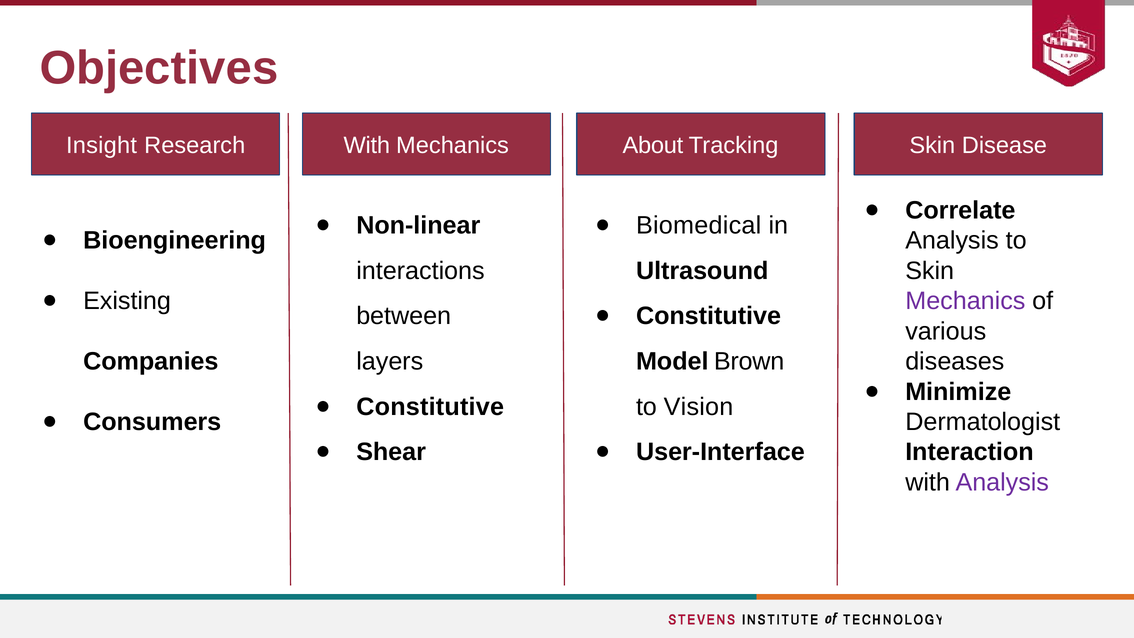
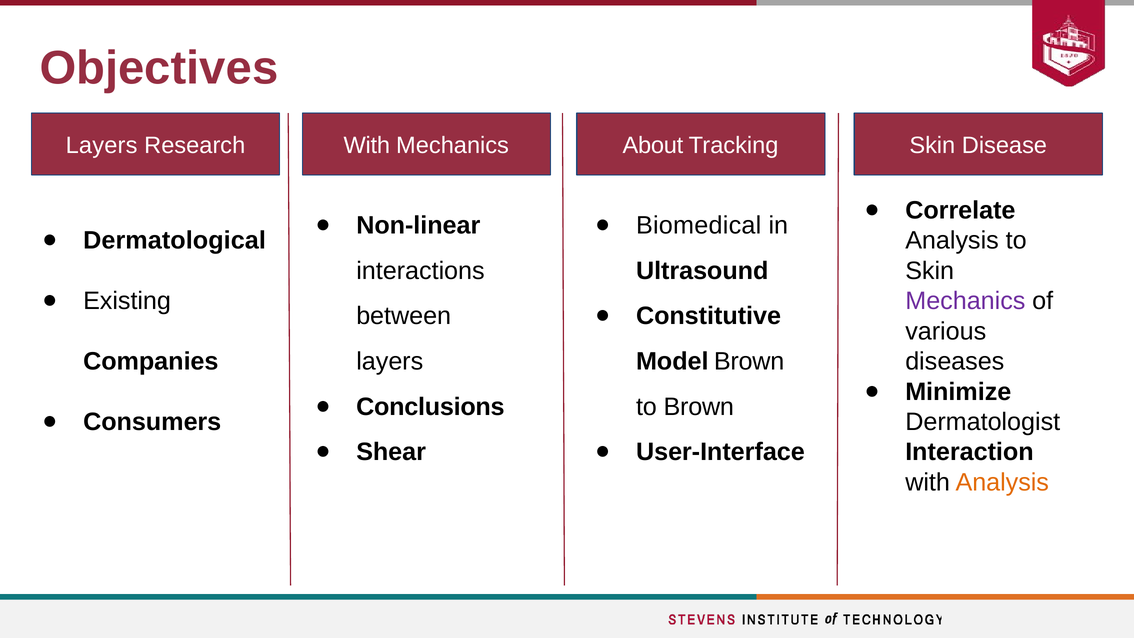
Insight: Insight -> Layers (102, 146)
Bioengineering: Bioengineering -> Dermatological (175, 241)
Constitutive: Constitutive -> Conclusions (430, 407)
to Vision: Vision -> Brown (699, 407)
Analysis colour: purple -> orange (1002, 482)
